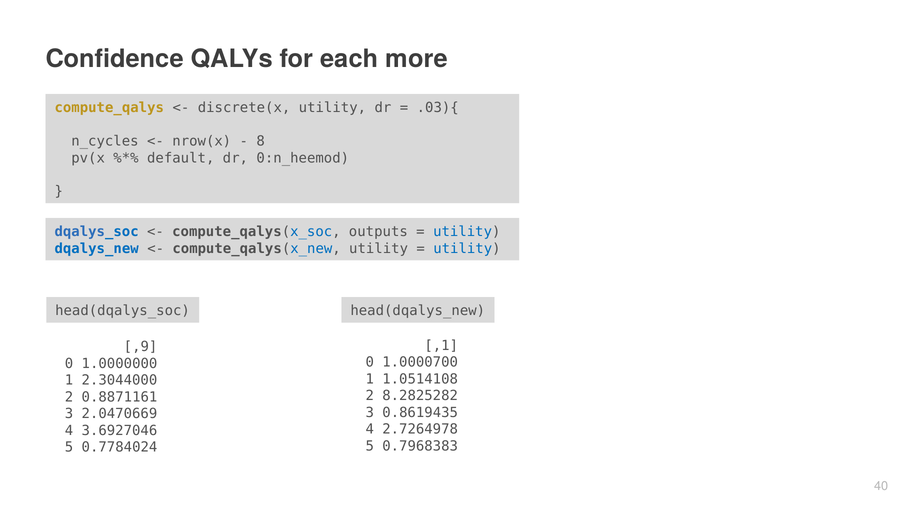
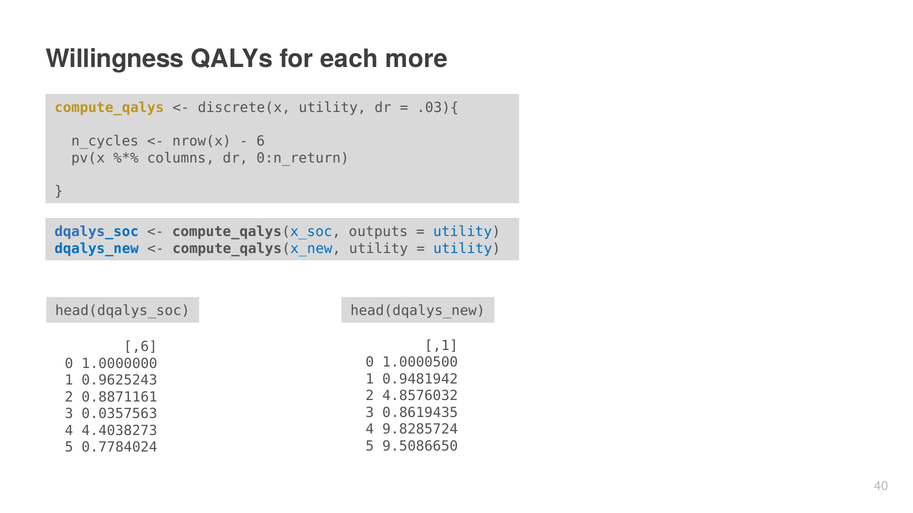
Confidence: Confidence -> Willingness (115, 59)
8: 8 -> 6 (261, 141)
default: default -> columns (181, 158)
0:n_heemod: 0:n_heemod -> 0:n_return (303, 158)
,9: ,9 -> ,6 (141, 347)
1.0000700: 1.0000700 -> 1.0000500 (420, 363)
1.0514108: 1.0514108 -> 0.9481942 (420, 380)
2.3044000: 2.3044000 -> 0.9625243 (119, 381)
8.2825282: 8.2825282 -> 4.8576032 (420, 396)
2.0470669: 2.0470669 -> 0.0357563 (119, 414)
2.7264978: 2.7264978 -> 9.8285724 (420, 430)
3.6927046: 3.6927046 -> 4.4038273 (119, 431)
0.7968383: 0.7968383 -> 9.5086650 (420, 447)
